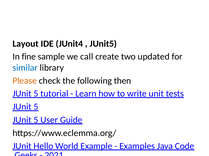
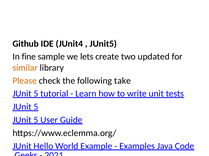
Layout: Layout -> Github (26, 44)
call: call -> lets (87, 57)
similar colour: blue -> orange (25, 68)
then: then -> take (122, 81)
